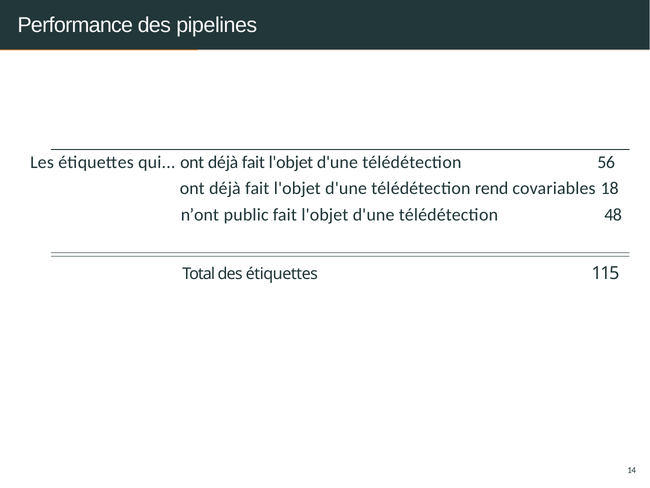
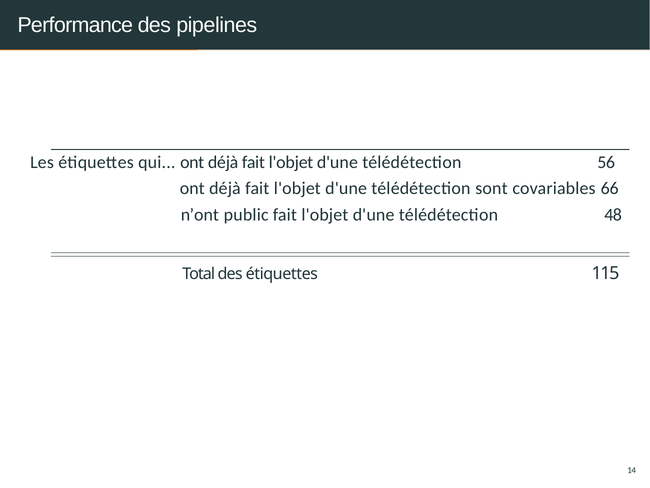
rend: rend -> sont (491, 189)
18: 18 -> 66 (610, 189)
